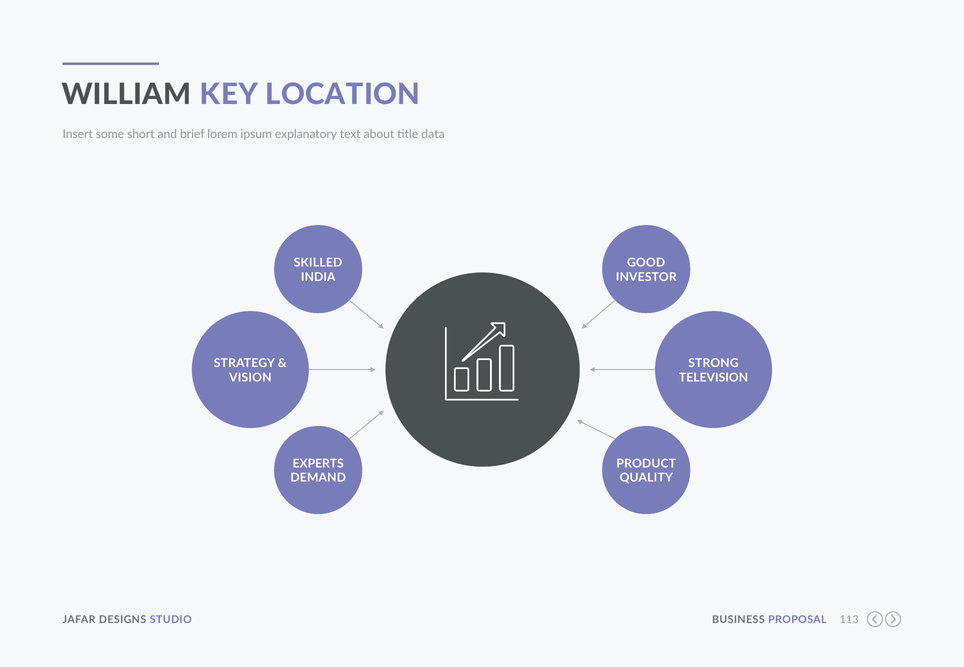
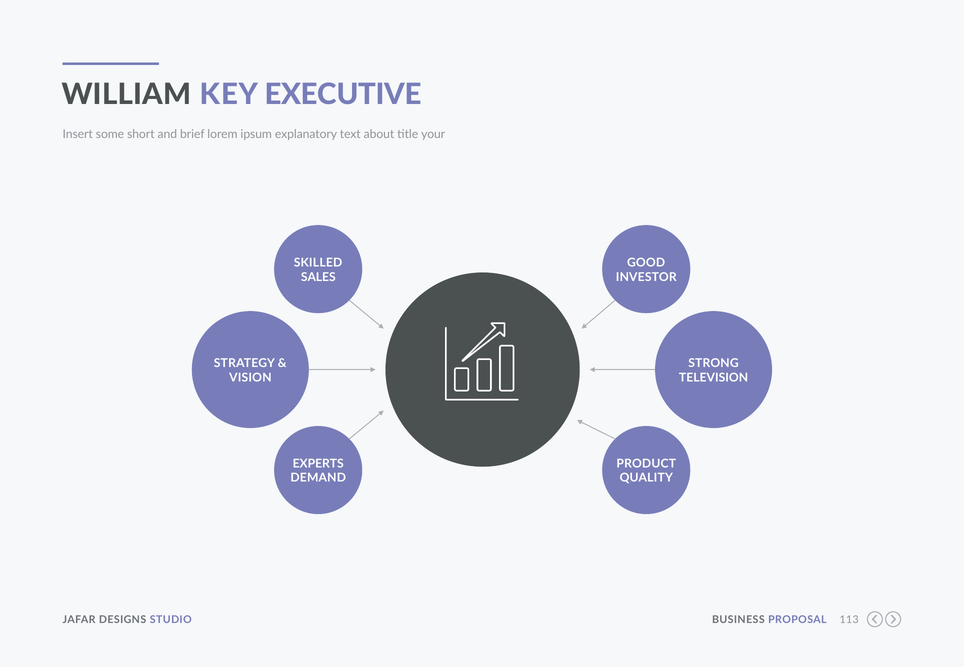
LOCATION: LOCATION -> EXECUTIVE (343, 94)
data: data -> your (433, 134)
INDIA: INDIA -> SALES (318, 277)
